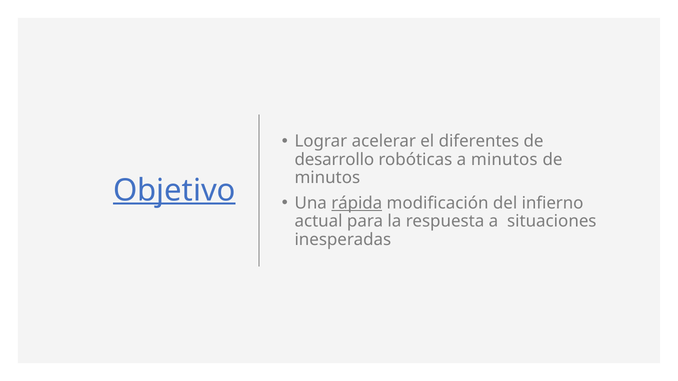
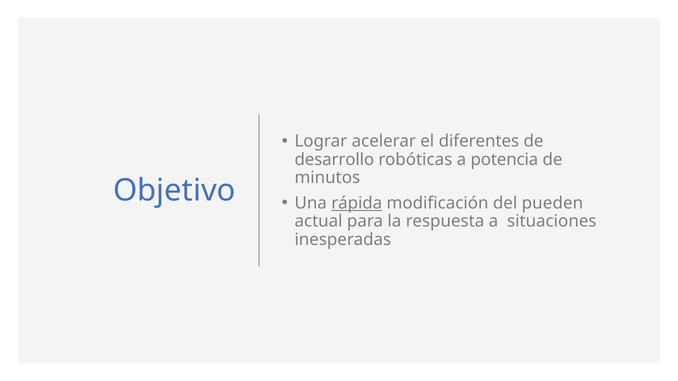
a minutos: minutos -> potencia (504, 160)
Objetivo underline: present -> none (174, 190)
infierno: infierno -> pueden (552, 203)
